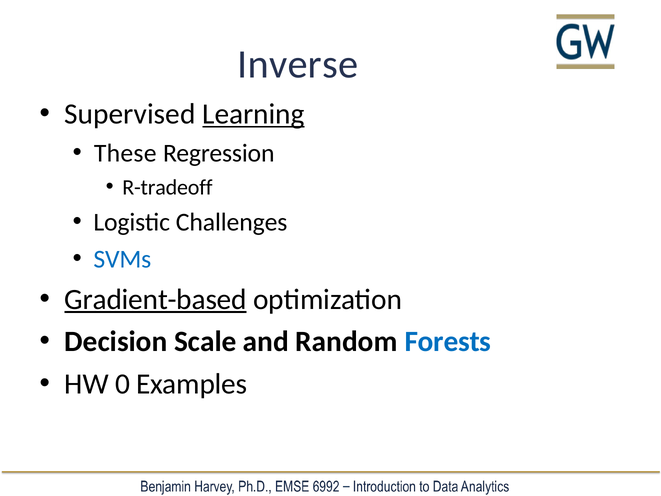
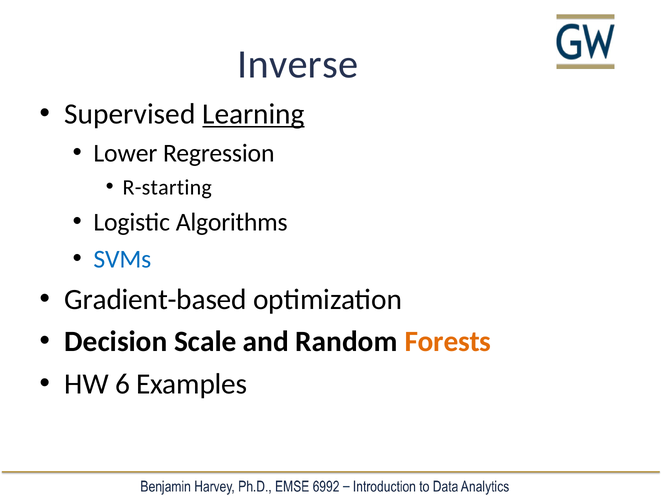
These: These -> Lower (125, 153)
R-tradeoff: R-tradeoff -> R-starting (167, 187)
Challenges: Challenges -> Algorithms (232, 222)
Gradient-based underline: present -> none (156, 299)
Forests colour: blue -> orange (448, 342)
0: 0 -> 6 (122, 384)
